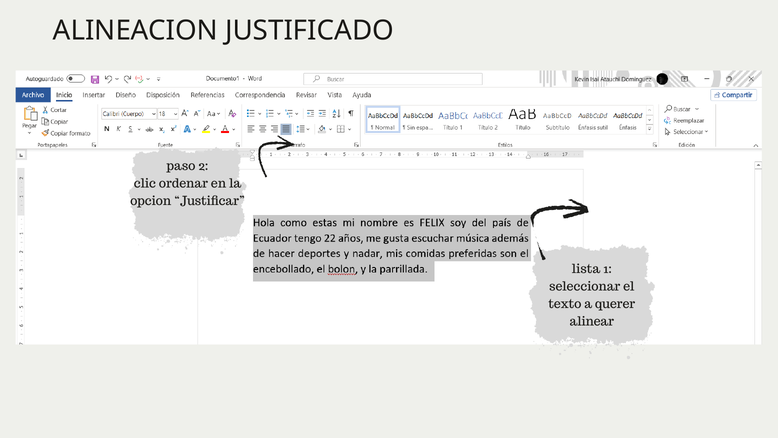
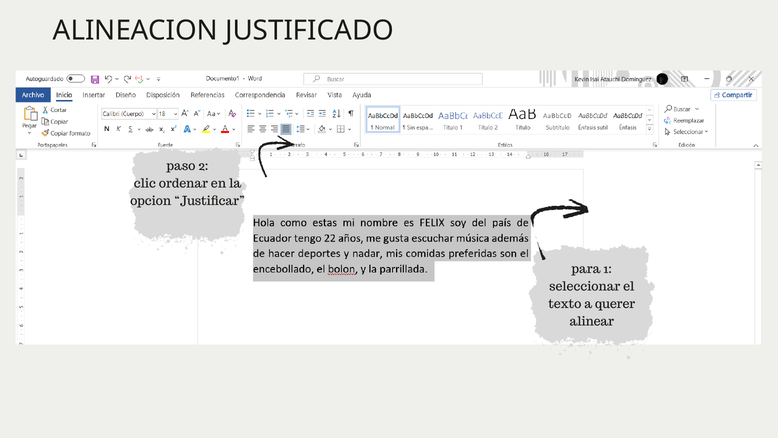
lista: lista -> para (586, 269)
